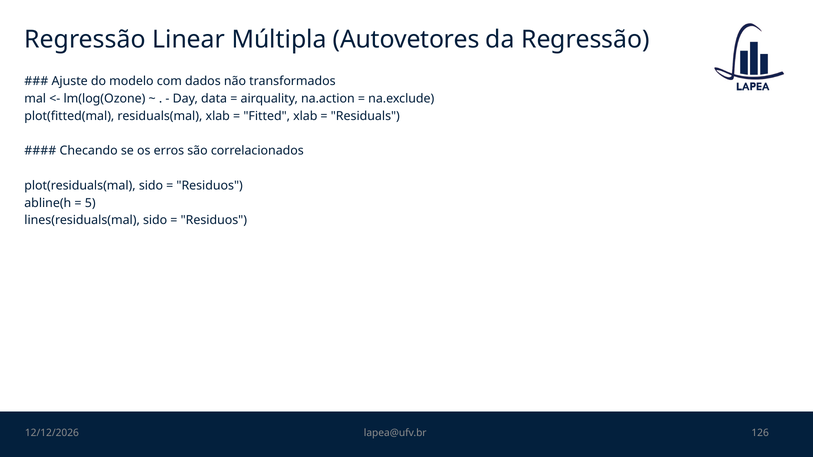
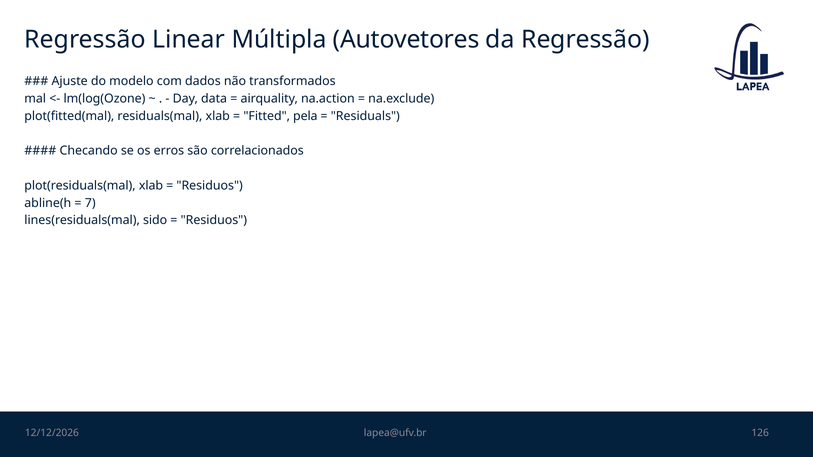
Fitted xlab: xlab -> pela (305, 116)
plot(residuals(mal sido: sido -> xlab (151, 186)
5: 5 -> 7 (90, 203)
